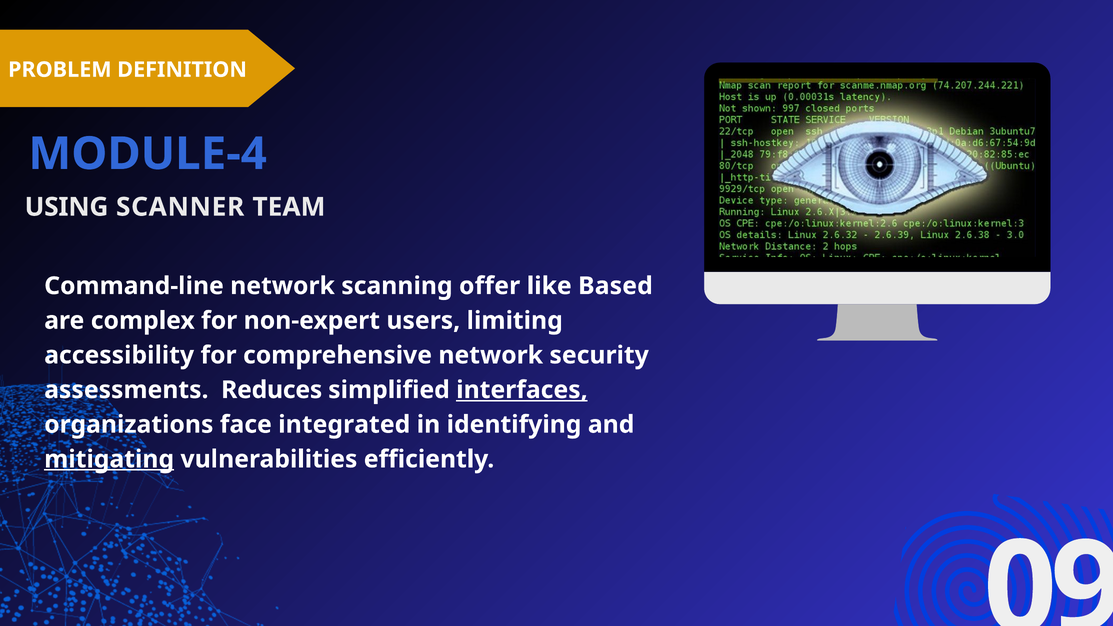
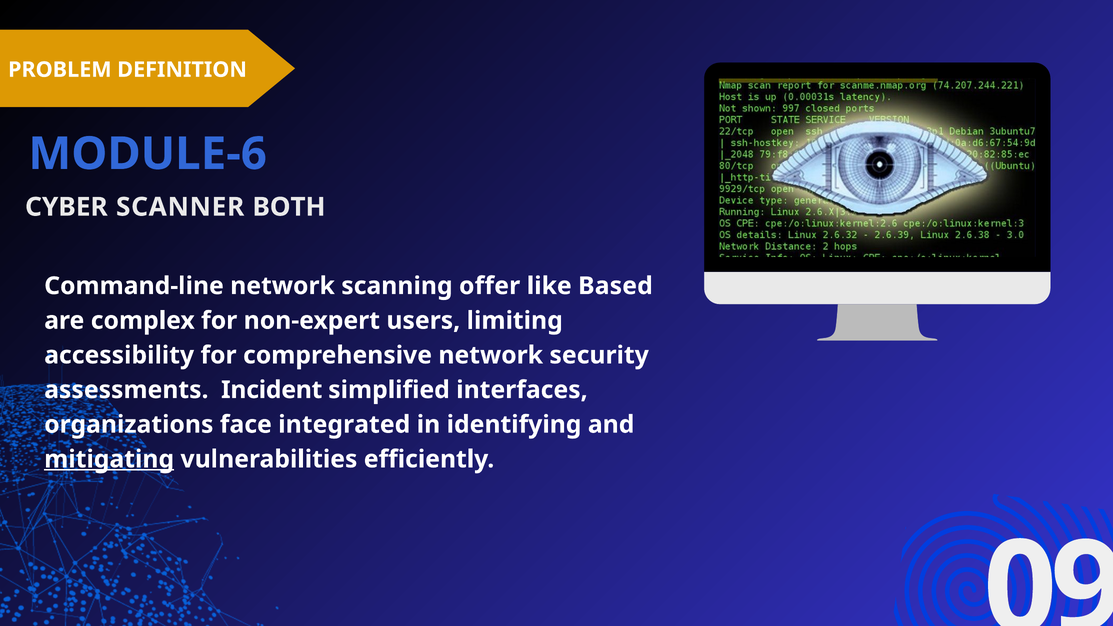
MODULE-4: MODULE-4 -> MODULE-6 (148, 154)
USING: USING -> CYBER (66, 207)
TEAM: TEAM -> BOTH (289, 207)
Reduces: Reduces -> Incident (272, 390)
interfaces underline: present -> none (522, 390)
